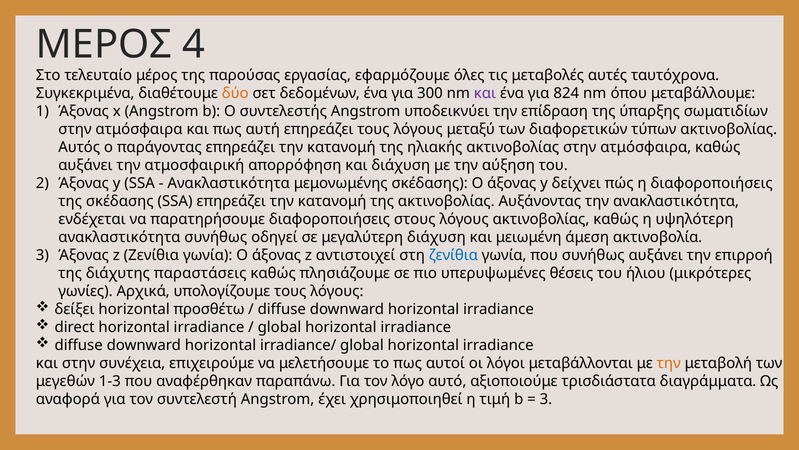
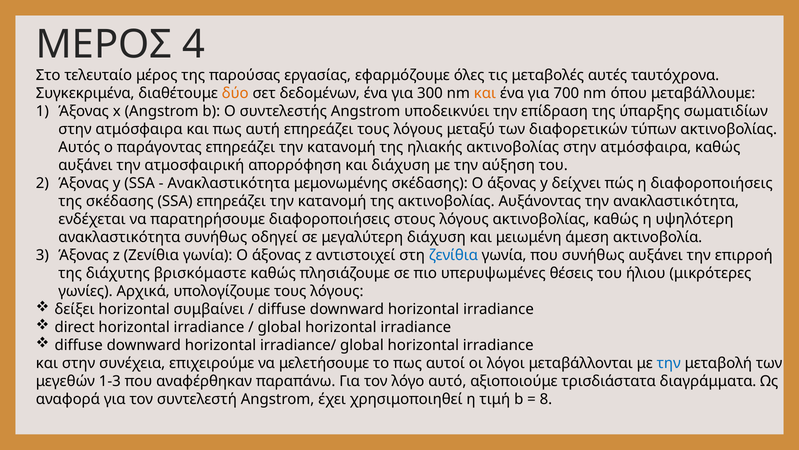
και colour: purple -> orange (485, 93)
824: 824 -> 700 (566, 93)
παραστάσεις: παραστάσεις -> βρισκόμαστε (200, 273)
προσθέτω: προσθέτω -> συμβαίνει (209, 309)
την colour: orange -> blue (669, 363)
3: 3 -> 8 (546, 399)
